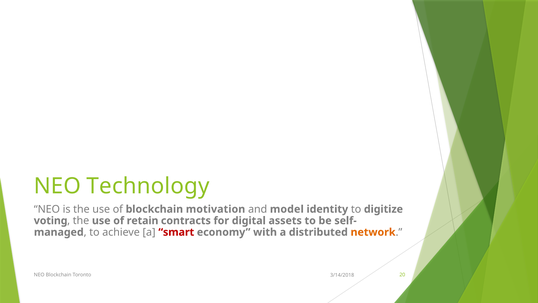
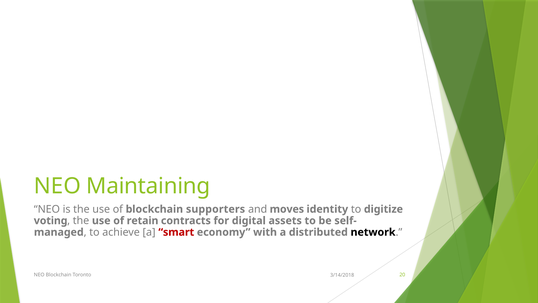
Technology: Technology -> Maintaining (148, 186)
motivation: motivation -> supporters (216, 209)
model: model -> moves (287, 209)
network colour: orange -> black (373, 232)
